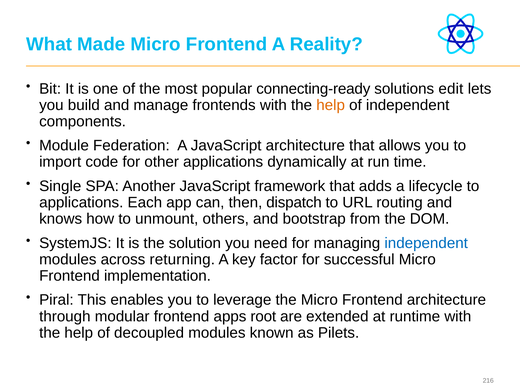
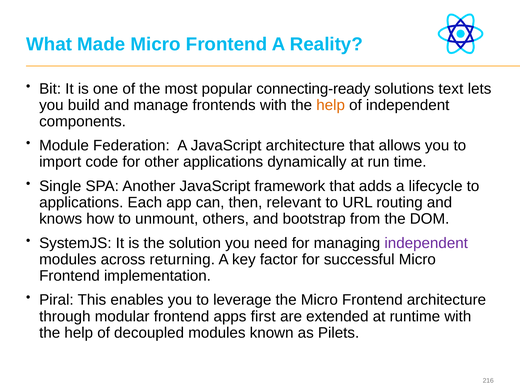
edit: edit -> text (451, 89)
dispatch: dispatch -> relevant (294, 203)
independent colour: blue -> purple (426, 243)
root: root -> first (263, 316)
